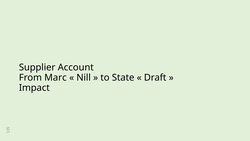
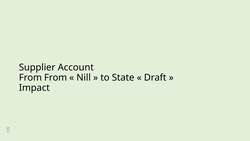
From Marc: Marc -> From (56, 77)
